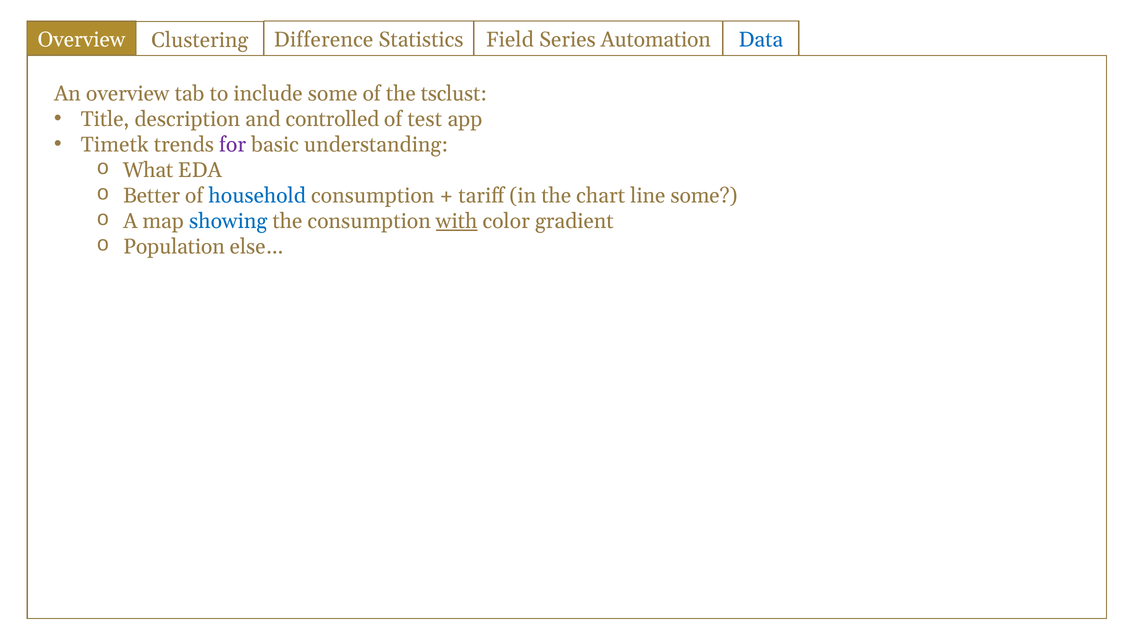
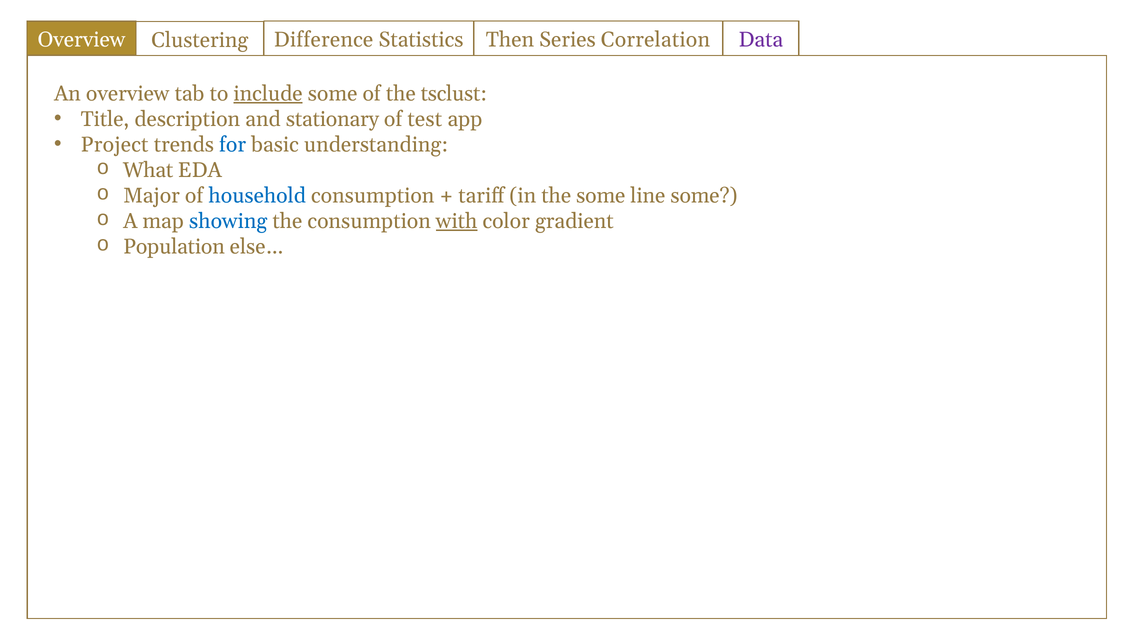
Field: Field -> Then (510, 40)
Automation: Automation -> Correlation (655, 40)
Data colour: blue -> purple (761, 40)
include underline: none -> present (268, 94)
controlled: controlled -> stationary (332, 119)
Timetk: Timetk -> Project (115, 145)
for colour: purple -> blue (233, 145)
Better: Better -> Major (152, 196)
the chart: chart -> some (601, 196)
